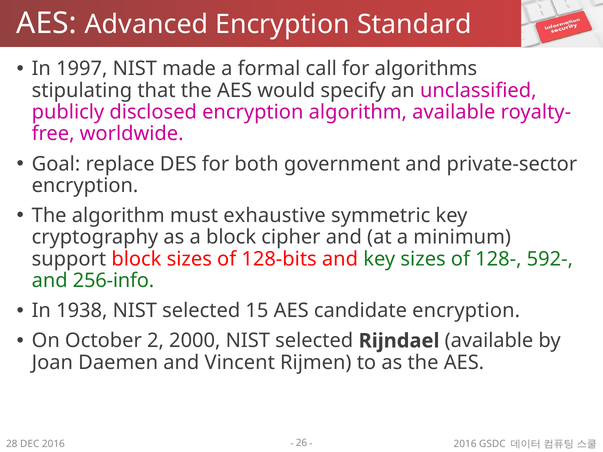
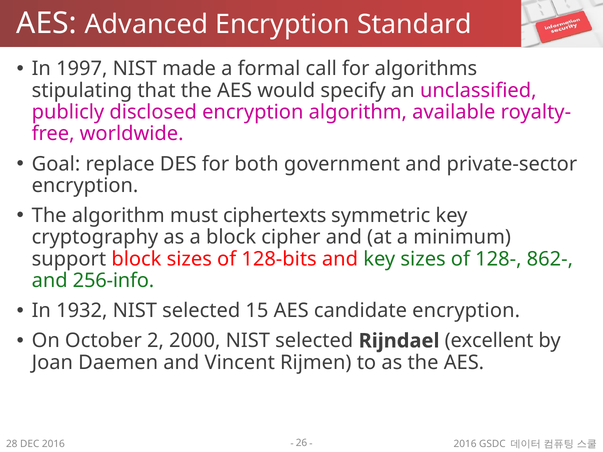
exhaustive: exhaustive -> ciphertexts (275, 216)
592-: 592- -> 862- (550, 259)
1938: 1938 -> 1932 (82, 311)
Rijndael available: available -> excellent (489, 341)
